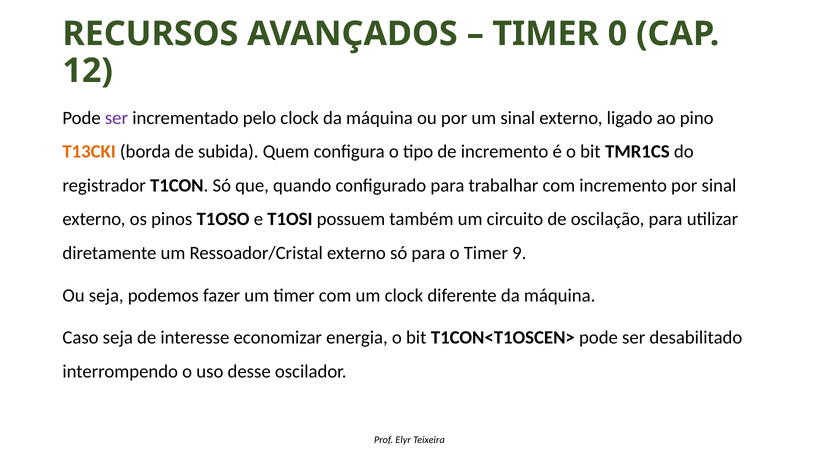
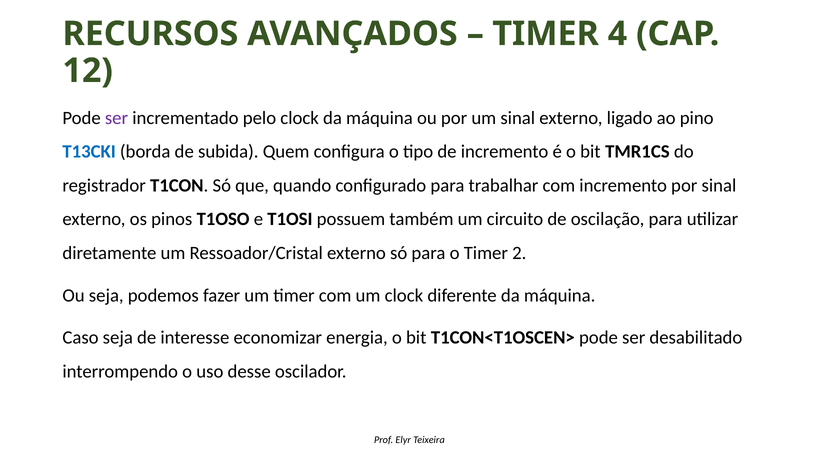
0: 0 -> 4 (617, 34)
T13CKI colour: orange -> blue (89, 152)
9: 9 -> 2 (519, 253)
